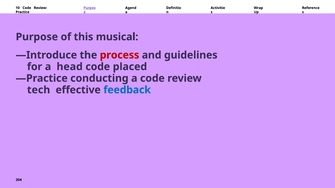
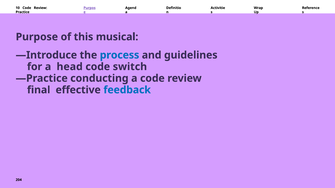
process colour: red -> blue (120, 55)
placed: placed -> switch (130, 67)
tech: tech -> final (39, 90)
